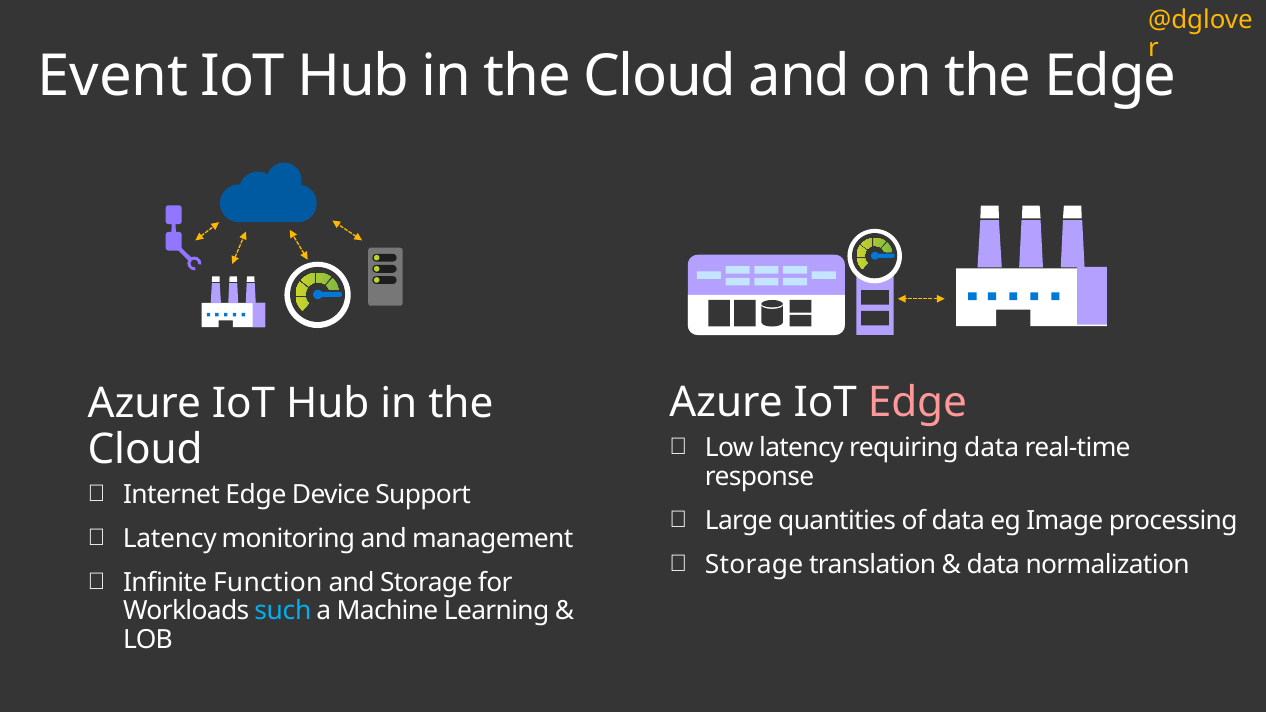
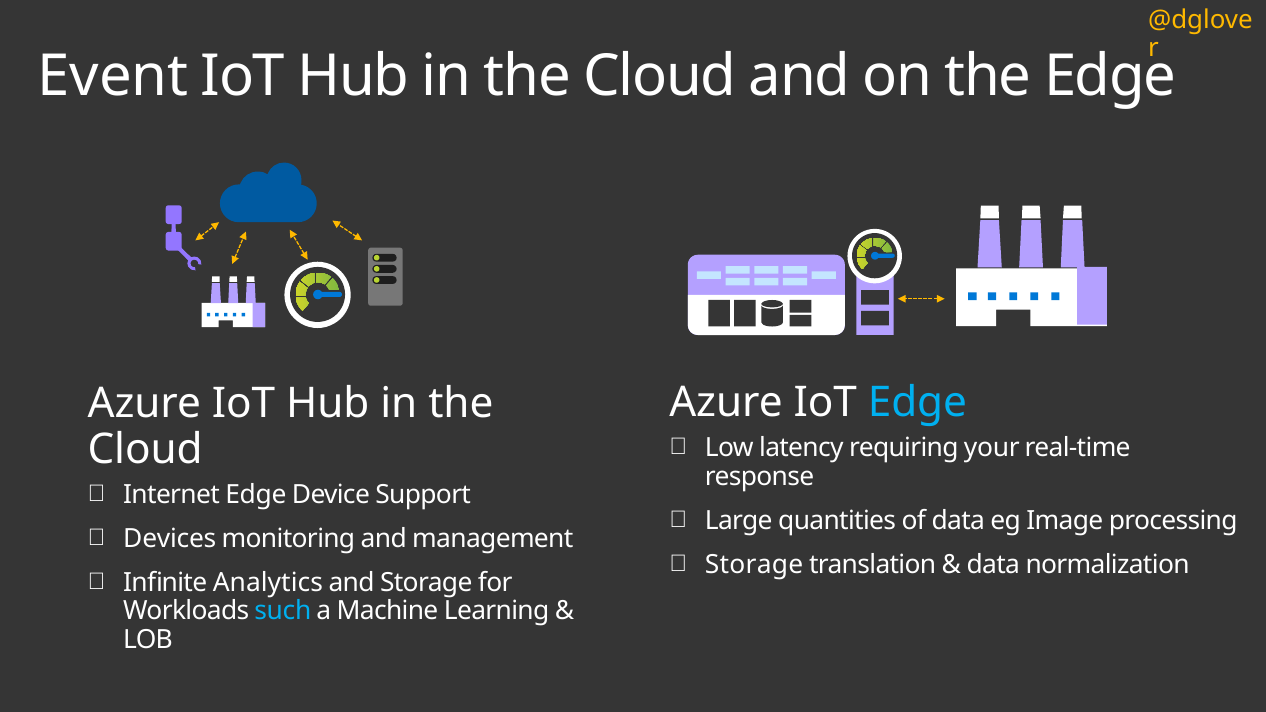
Edge colour: pink -> light blue (917, 403)
requiring data: data -> your (992, 448)
Latency: Latency -> Devices (170, 539)
Function: Function -> Analytics (268, 583)
